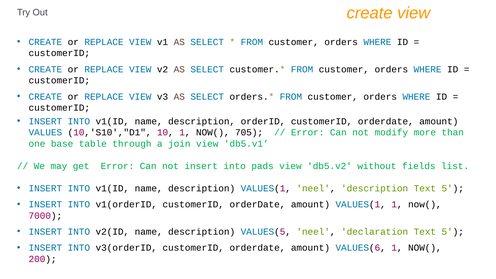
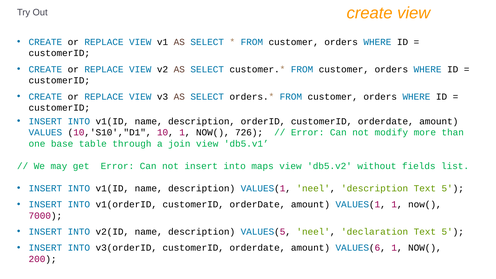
705: 705 -> 726 (249, 133)
pads: pads -> maps (263, 166)
